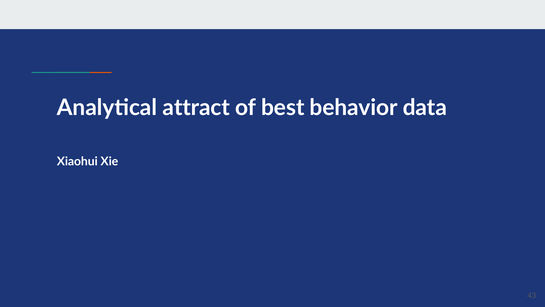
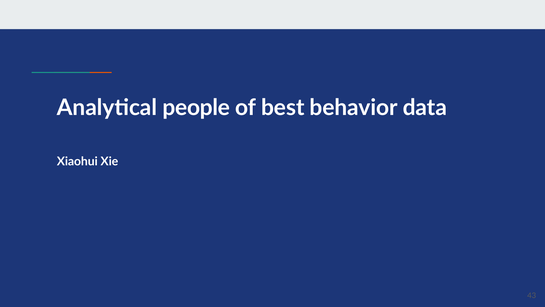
attract: attract -> people (196, 108)
